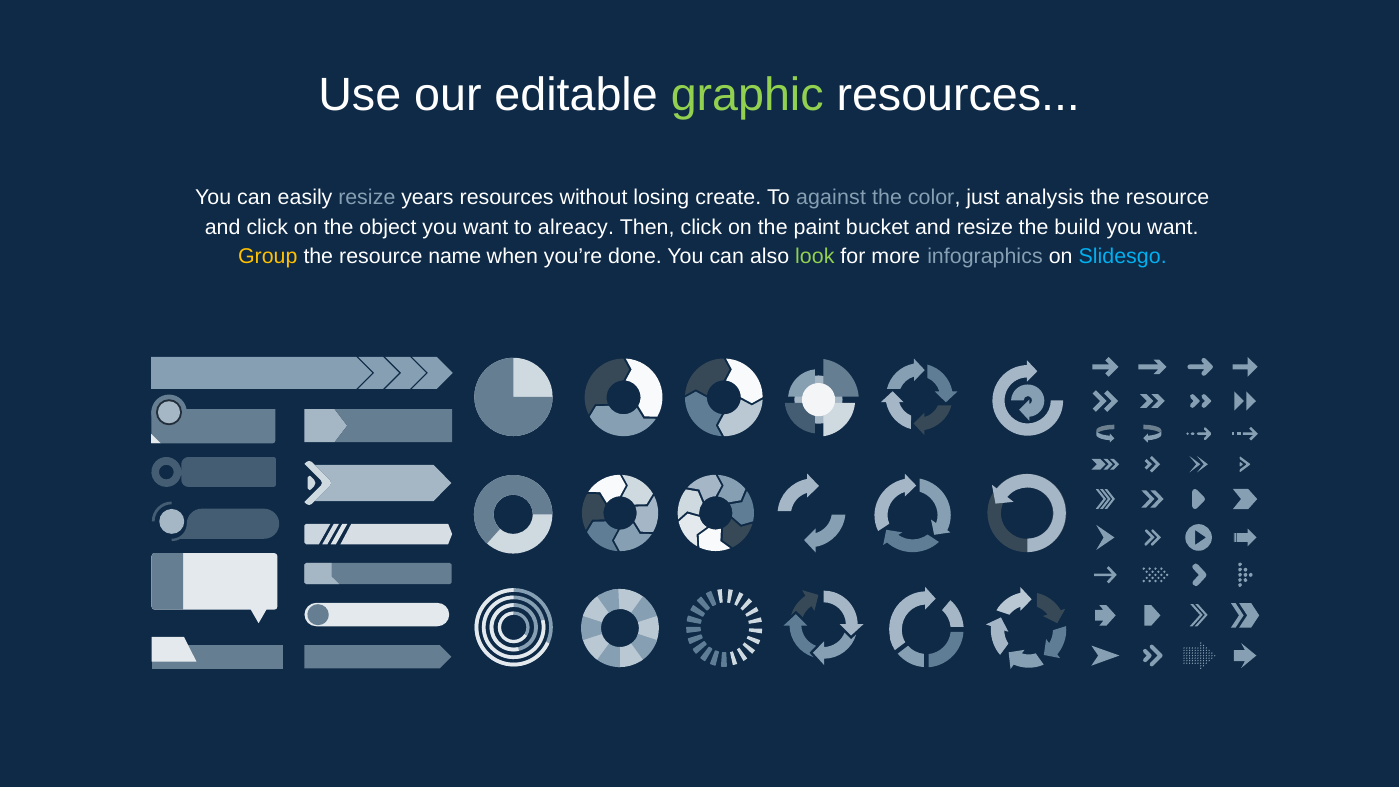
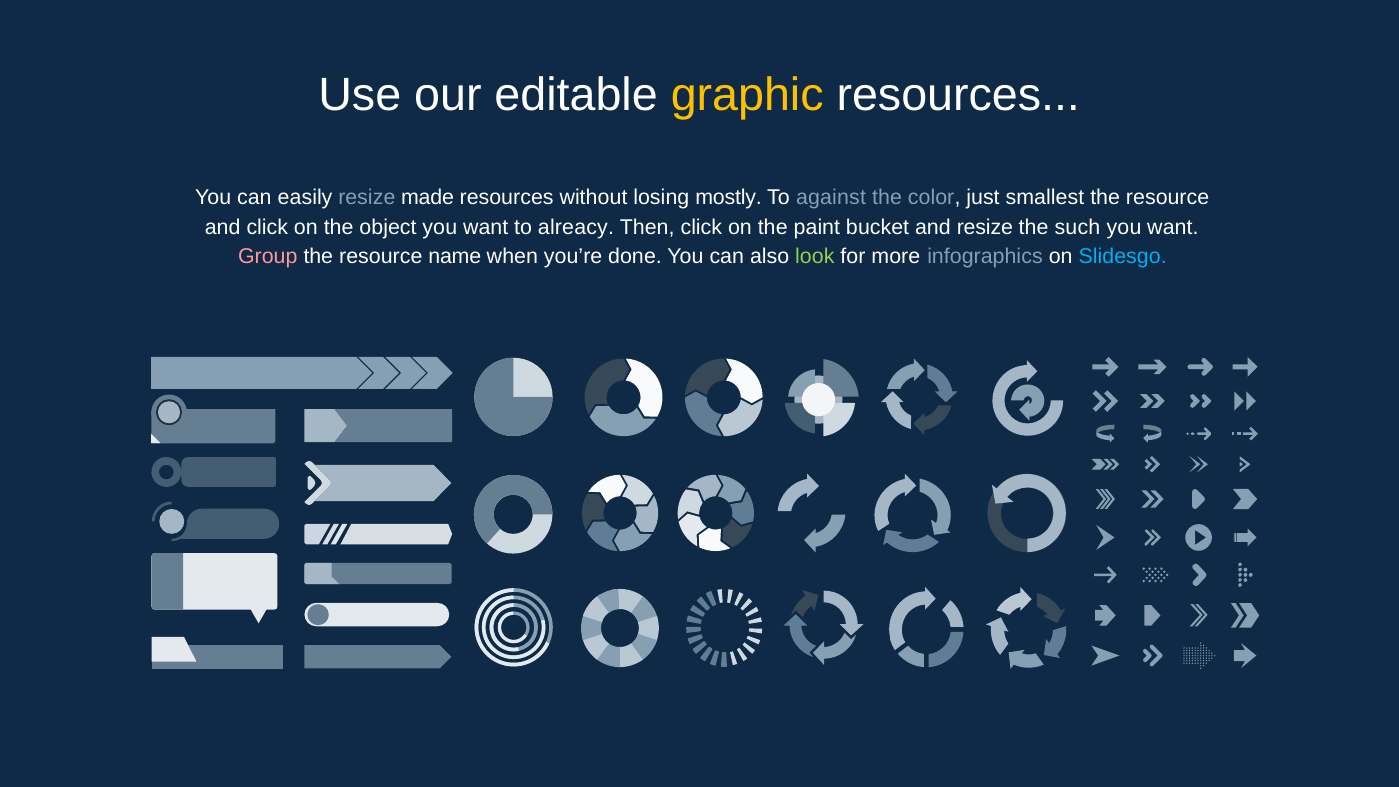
graphic colour: light green -> yellow (747, 95)
years: years -> made (427, 198)
create: create -> mostly (729, 198)
analysis: analysis -> smallest (1045, 198)
build: build -> such (1077, 227)
Group colour: yellow -> pink (268, 257)
